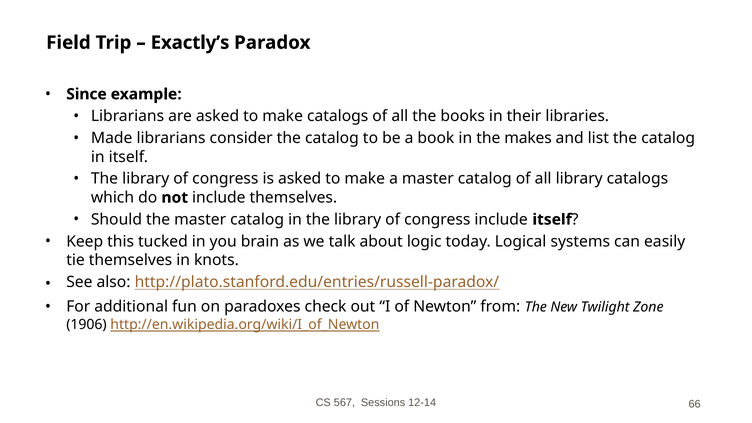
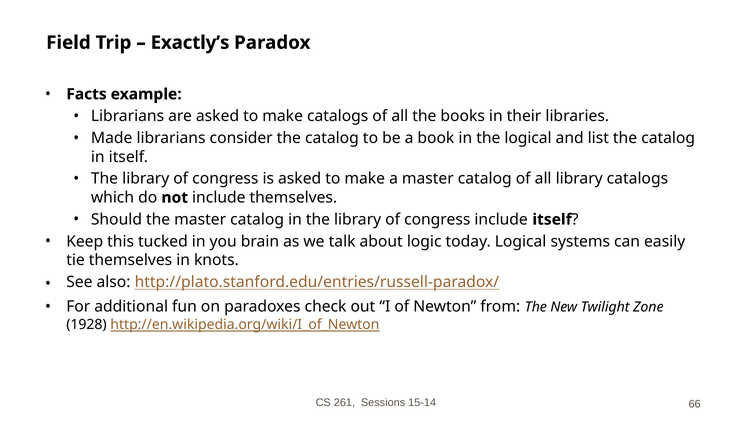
Since: Since -> Facts (86, 94)
the makes: makes -> logical (528, 138)
1906: 1906 -> 1928 (86, 325)
567: 567 -> 261 (344, 403)
12-14: 12-14 -> 15-14 (422, 403)
